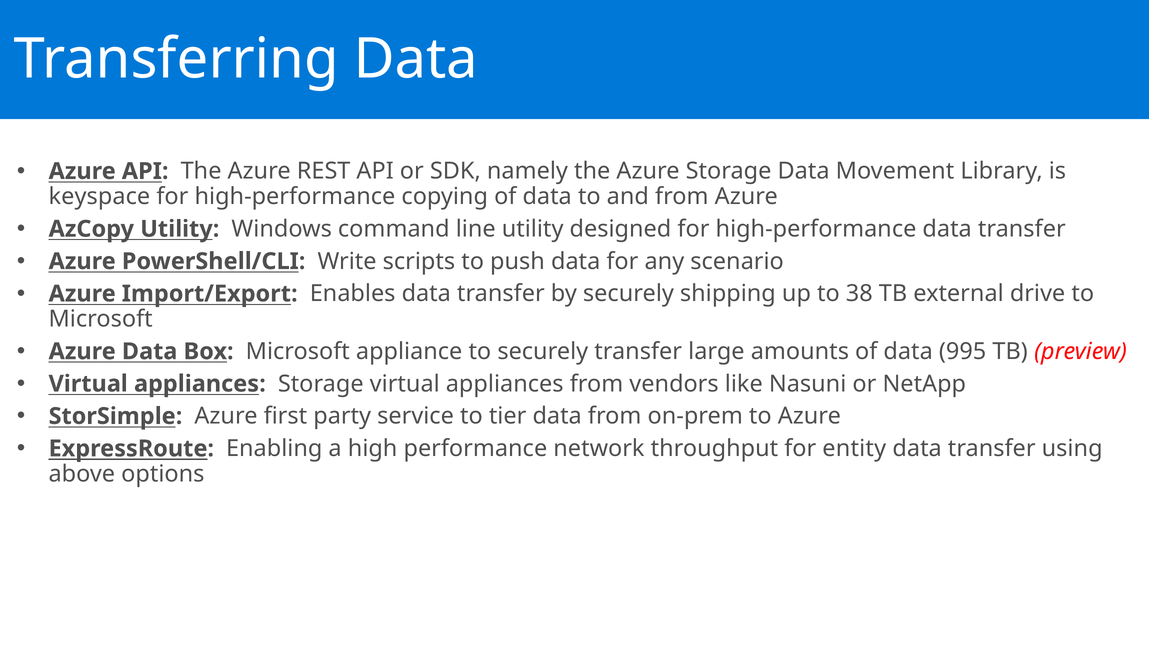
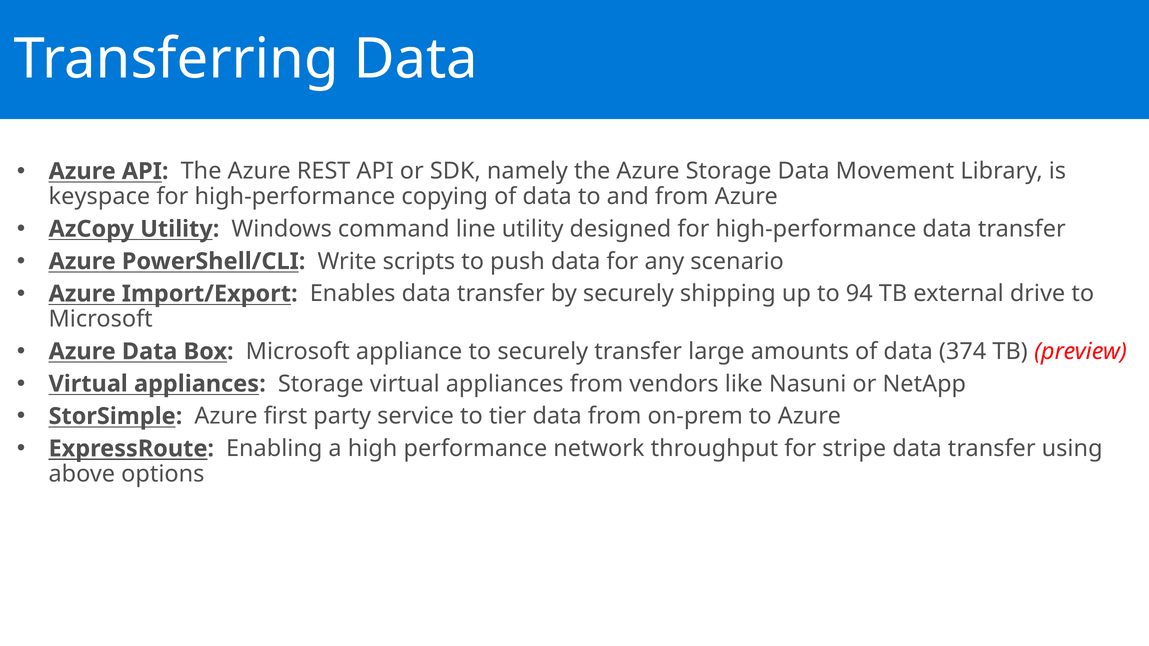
38: 38 -> 94 (859, 294)
995: 995 -> 374 (963, 352)
entity: entity -> stripe (854, 449)
